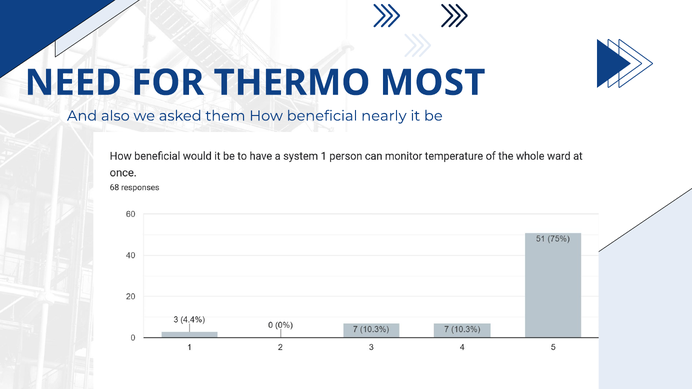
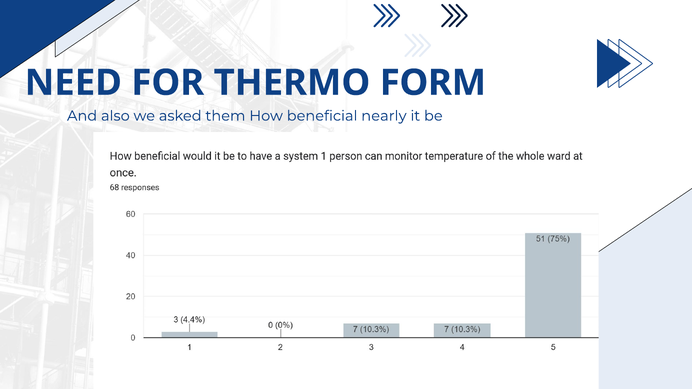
MOST: MOST -> FORM (433, 83)
